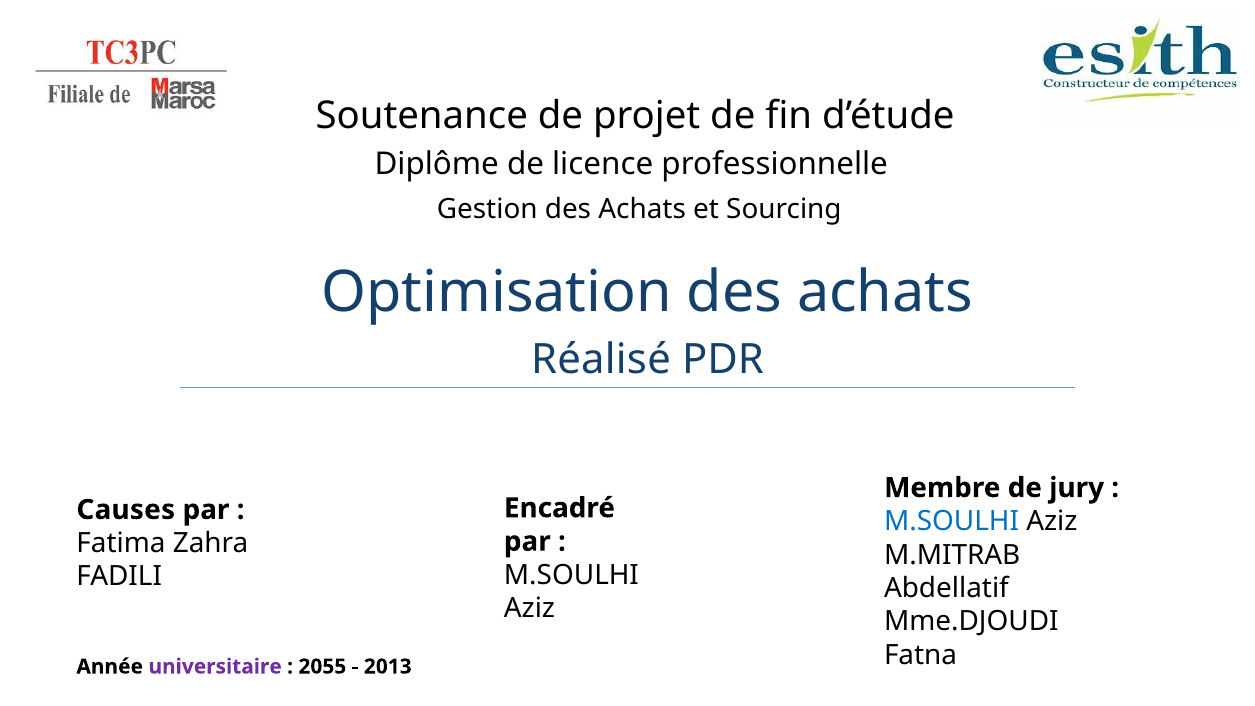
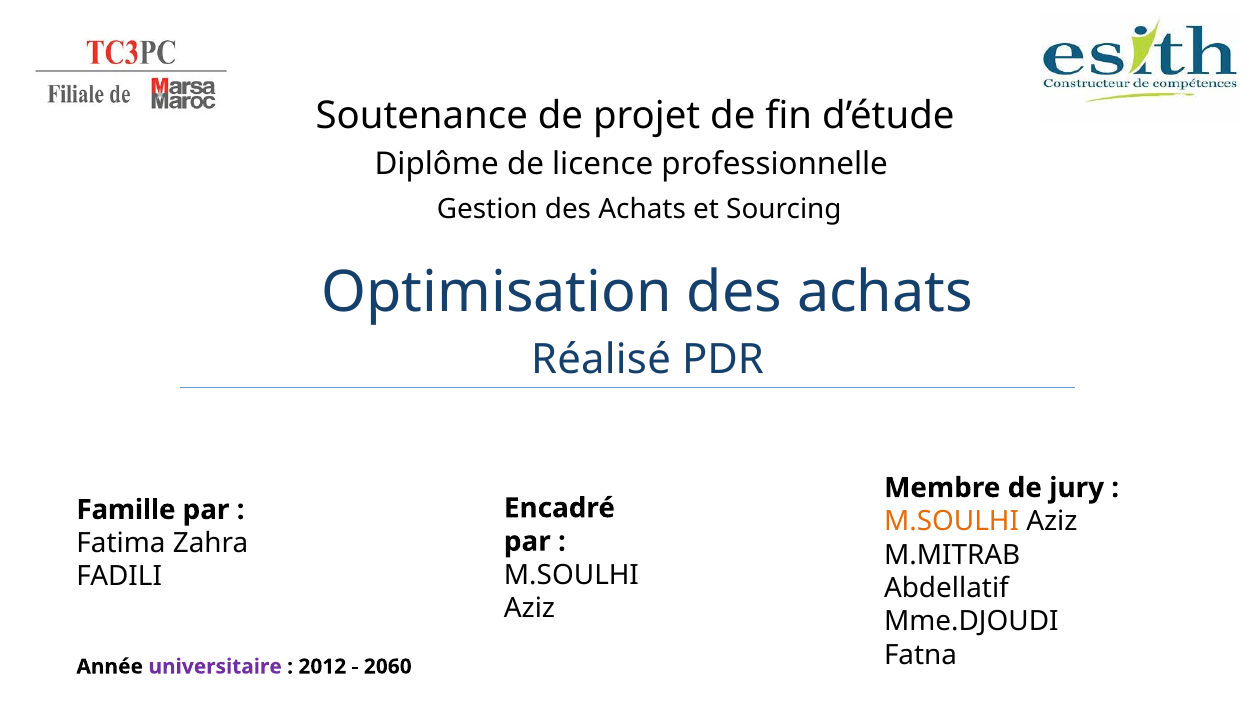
Causes: Causes -> Famille (126, 510)
M.SOULHI colour: blue -> orange (952, 521)
2055: 2055 -> 2012 (322, 667)
2013: 2013 -> 2060 (388, 667)
